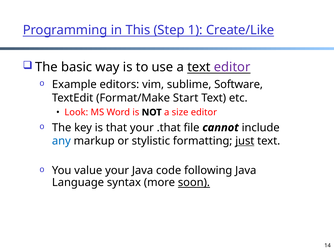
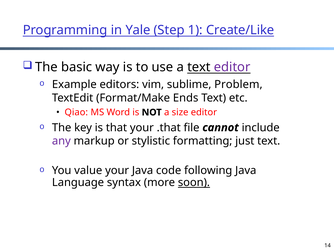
This: This -> Yale (138, 30)
Software: Software -> Problem (238, 84)
Start: Start -> Ends (186, 98)
Look: Look -> Qiao (76, 112)
any colour: blue -> purple (61, 141)
just underline: present -> none (245, 141)
